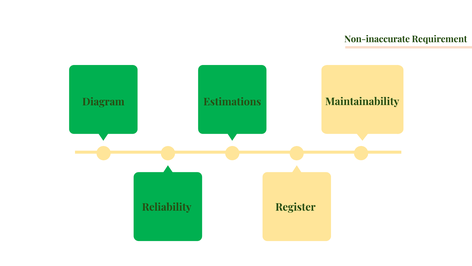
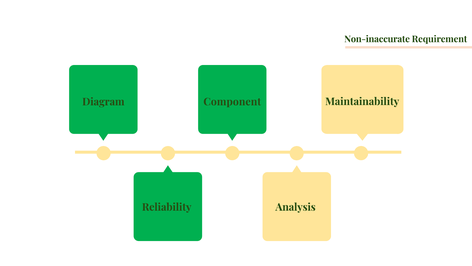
Estimations: Estimations -> Component (232, 102)
Register: Register -> Analysis (295, 207)
